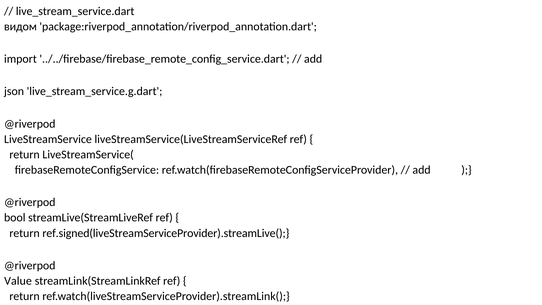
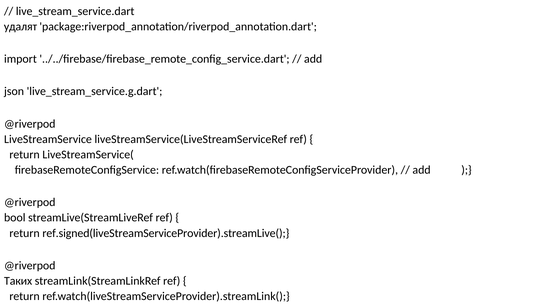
видом: видом -> удалят (20, 26)
Value: Value -> Таких (18, 281)
